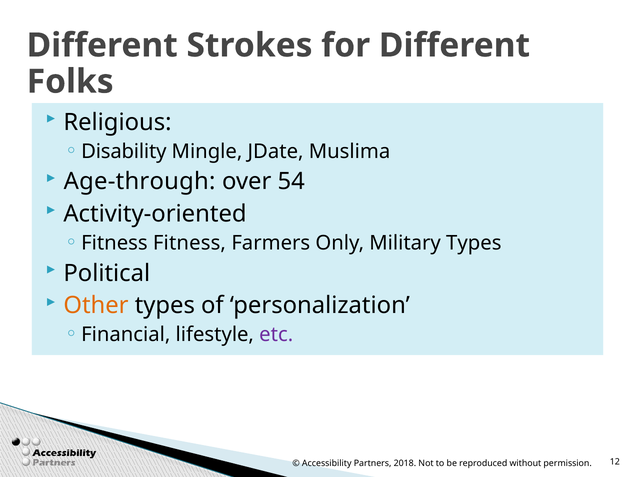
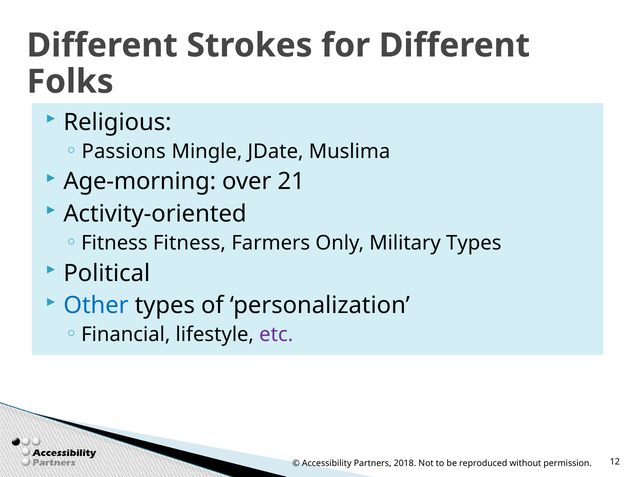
Disability: Disability -> Passions (124, 151)
Age-through: Age-through -> Age-morning (140, 181)
54: 54 -> 21 (291, 181)
Other colour: orange -> blue (96, 305)
